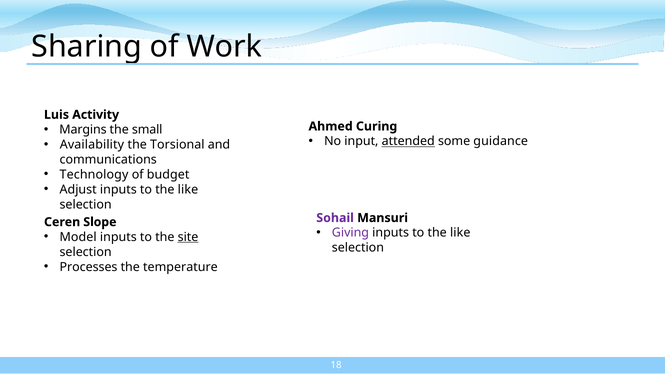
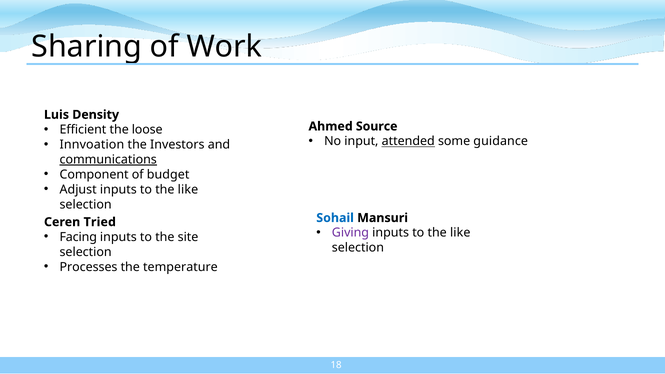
Activity: Activity -> Density (96, 115)
Margins: Margins -> Efficient (83, 130)
small: small -> loose (147, 130)
Curing: Curing -> Source (377, 126)
Availability: Availability -> Innvoation (92, 145)
Torsional: Torsional -> Investors (177, 145)
communications underline: none -> present (108, 160)
Technology: Technology -> Component (94, 175)
Sohail colour: purple -> blue (335, 218)
Slope: Slope -> Tried (100, 222)
Model: Model -> Facing (78, 237)
site underline: present -> none (188, 237)
